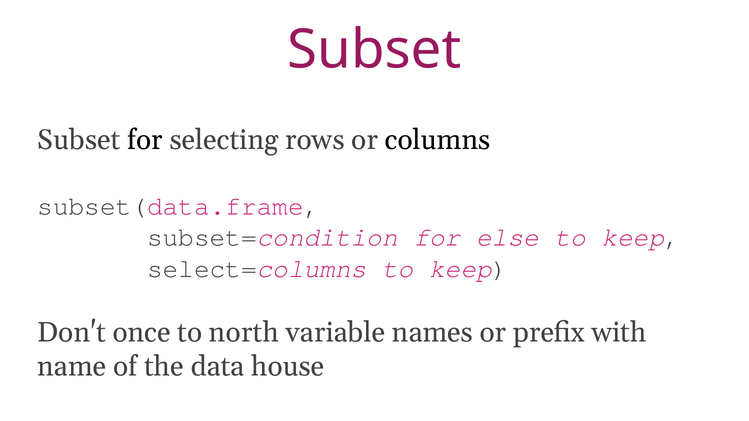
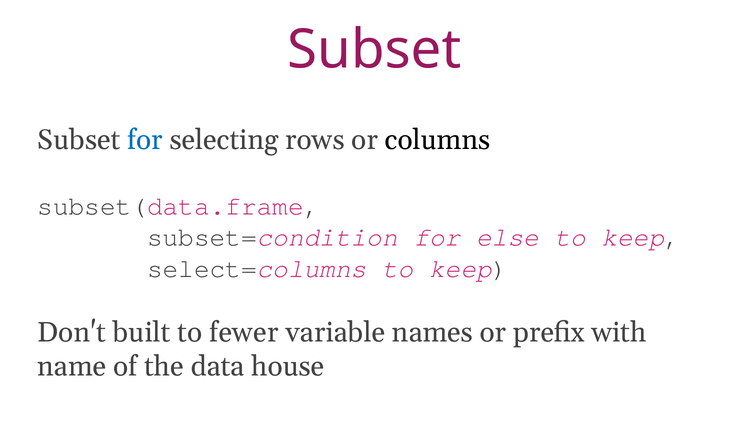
for colour: black -> blue (145, 140)
once: once -> built (142, 333)
north: north -> fewer (244, 333)
